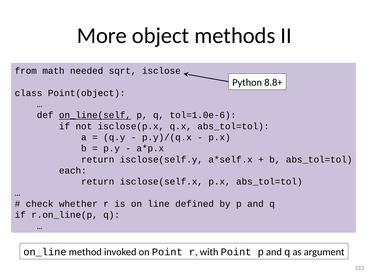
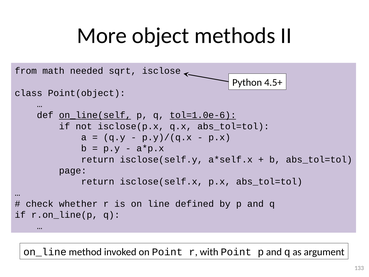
8.8+: 8.8+ -> 4.5+ (273, 82)
tol=1.0e-6 underline: none -> present (203, 115)
each: each -> page (73, 170)
